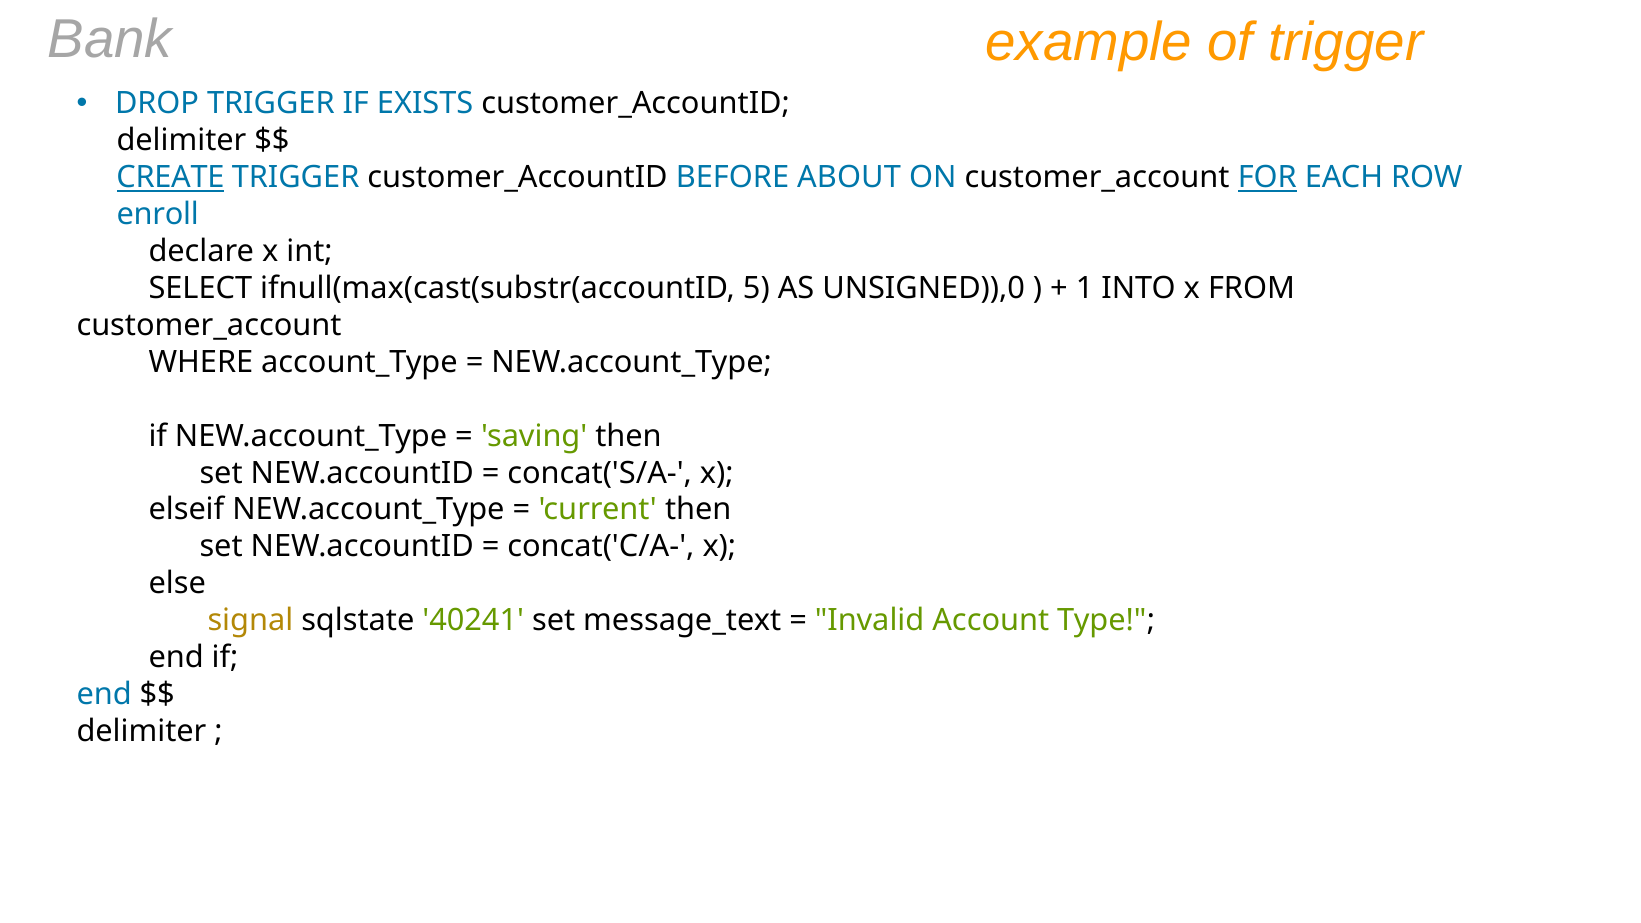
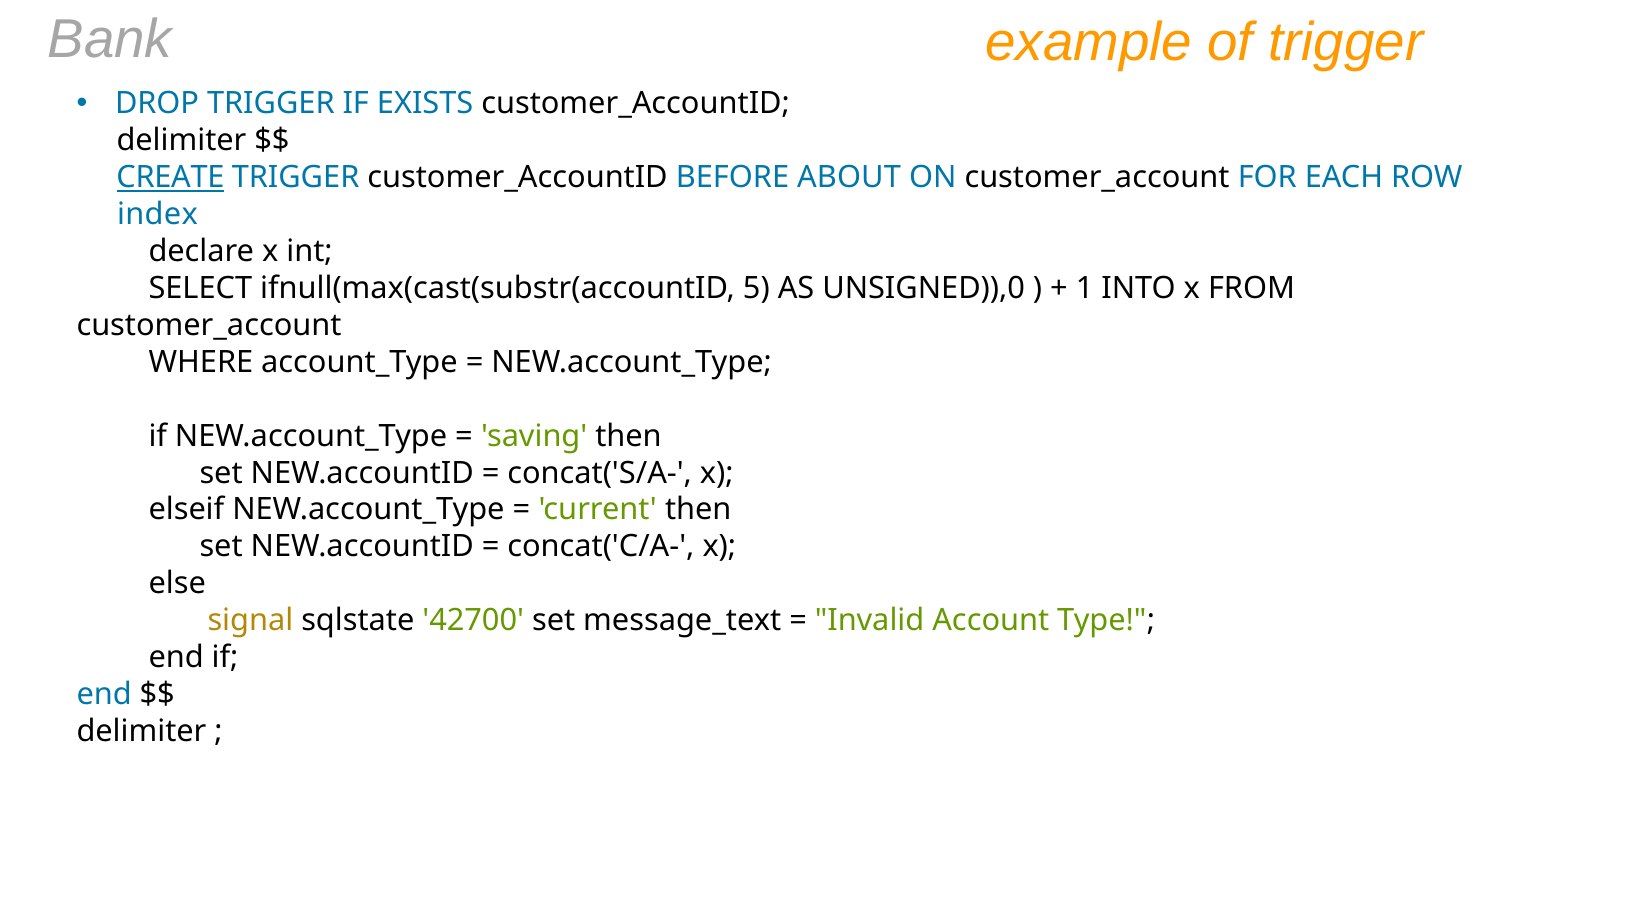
FOR underline: present -> none (1267, 178)
enroll: enroll -> index (157, 214)
40241: 40241 -> 42700 (473, 621)
